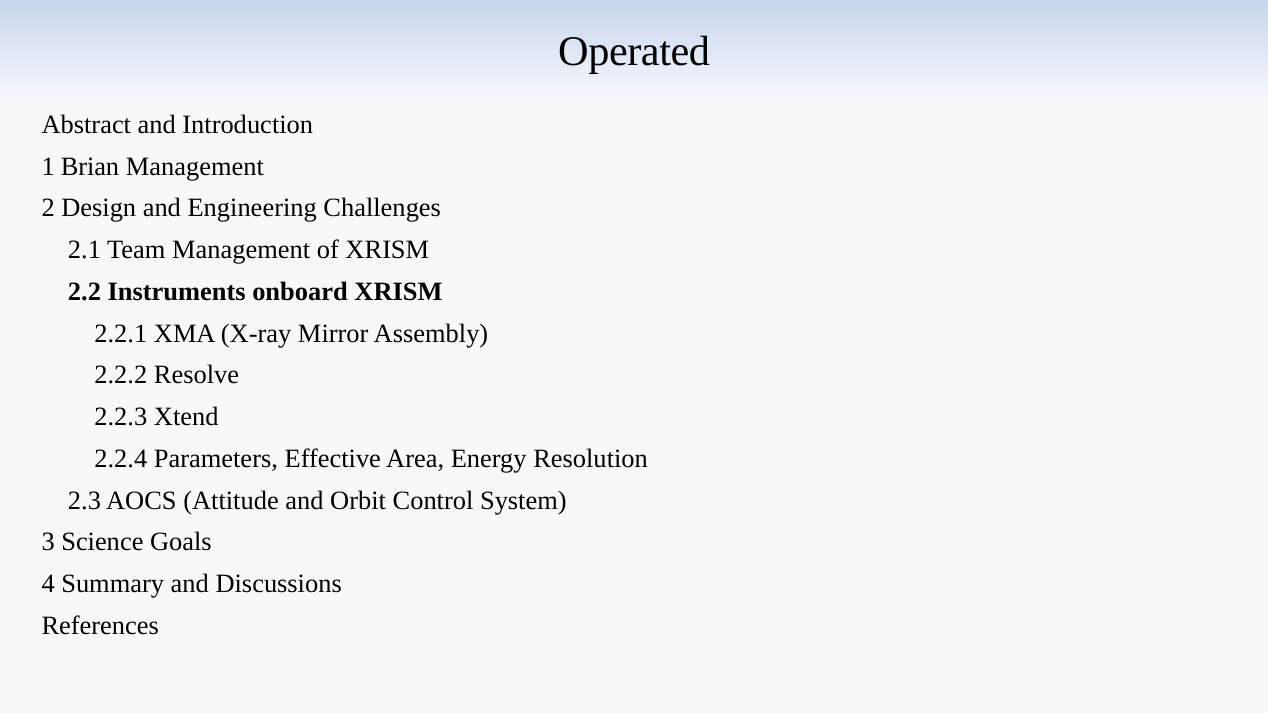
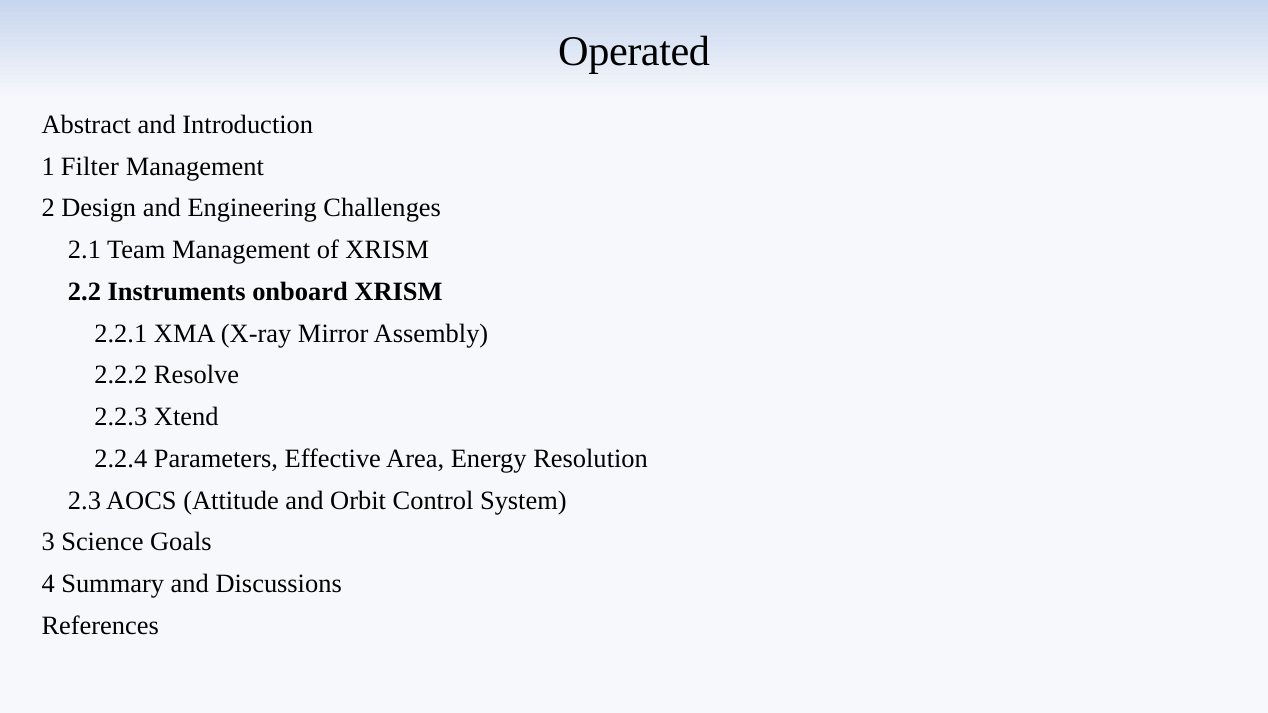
Brian: Brian -> Filter (90, 166)
